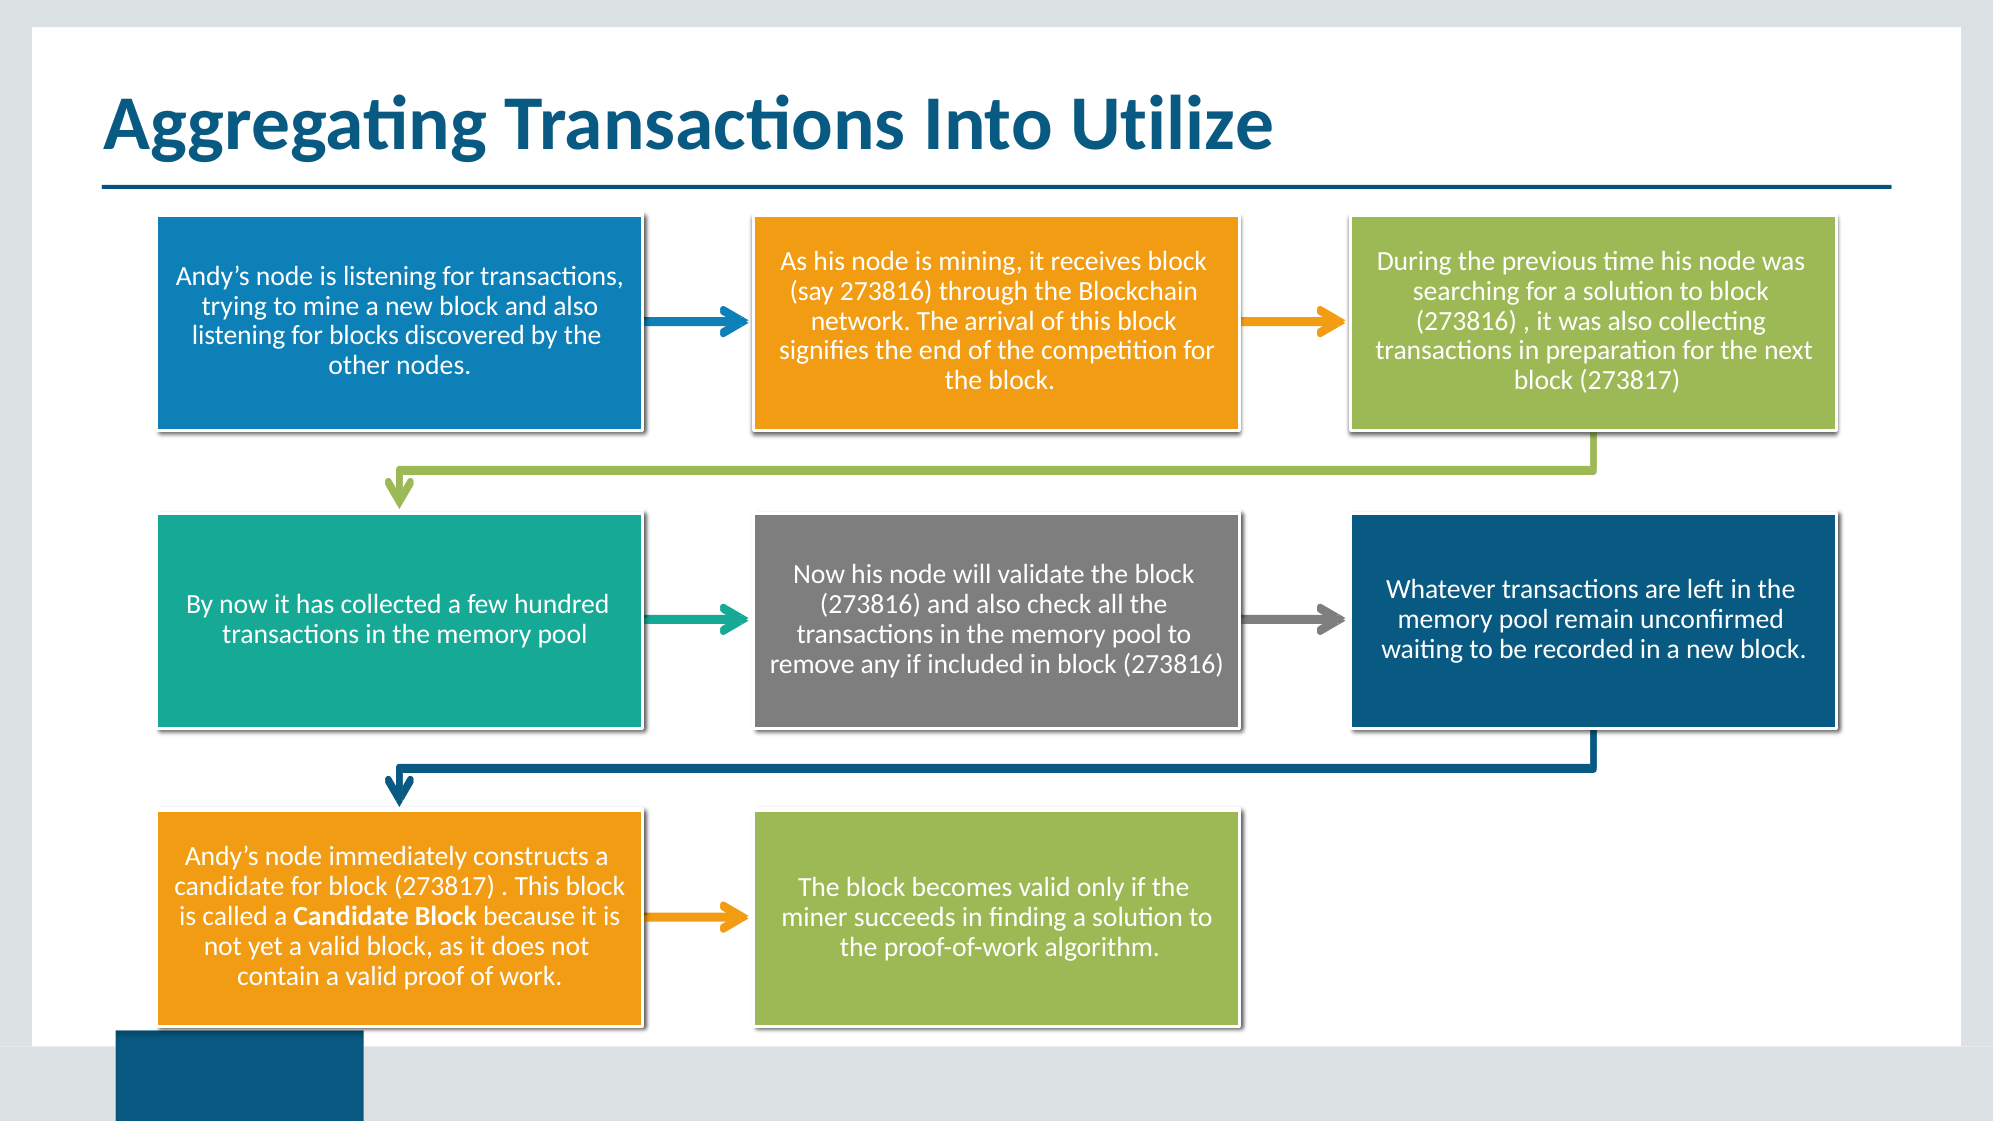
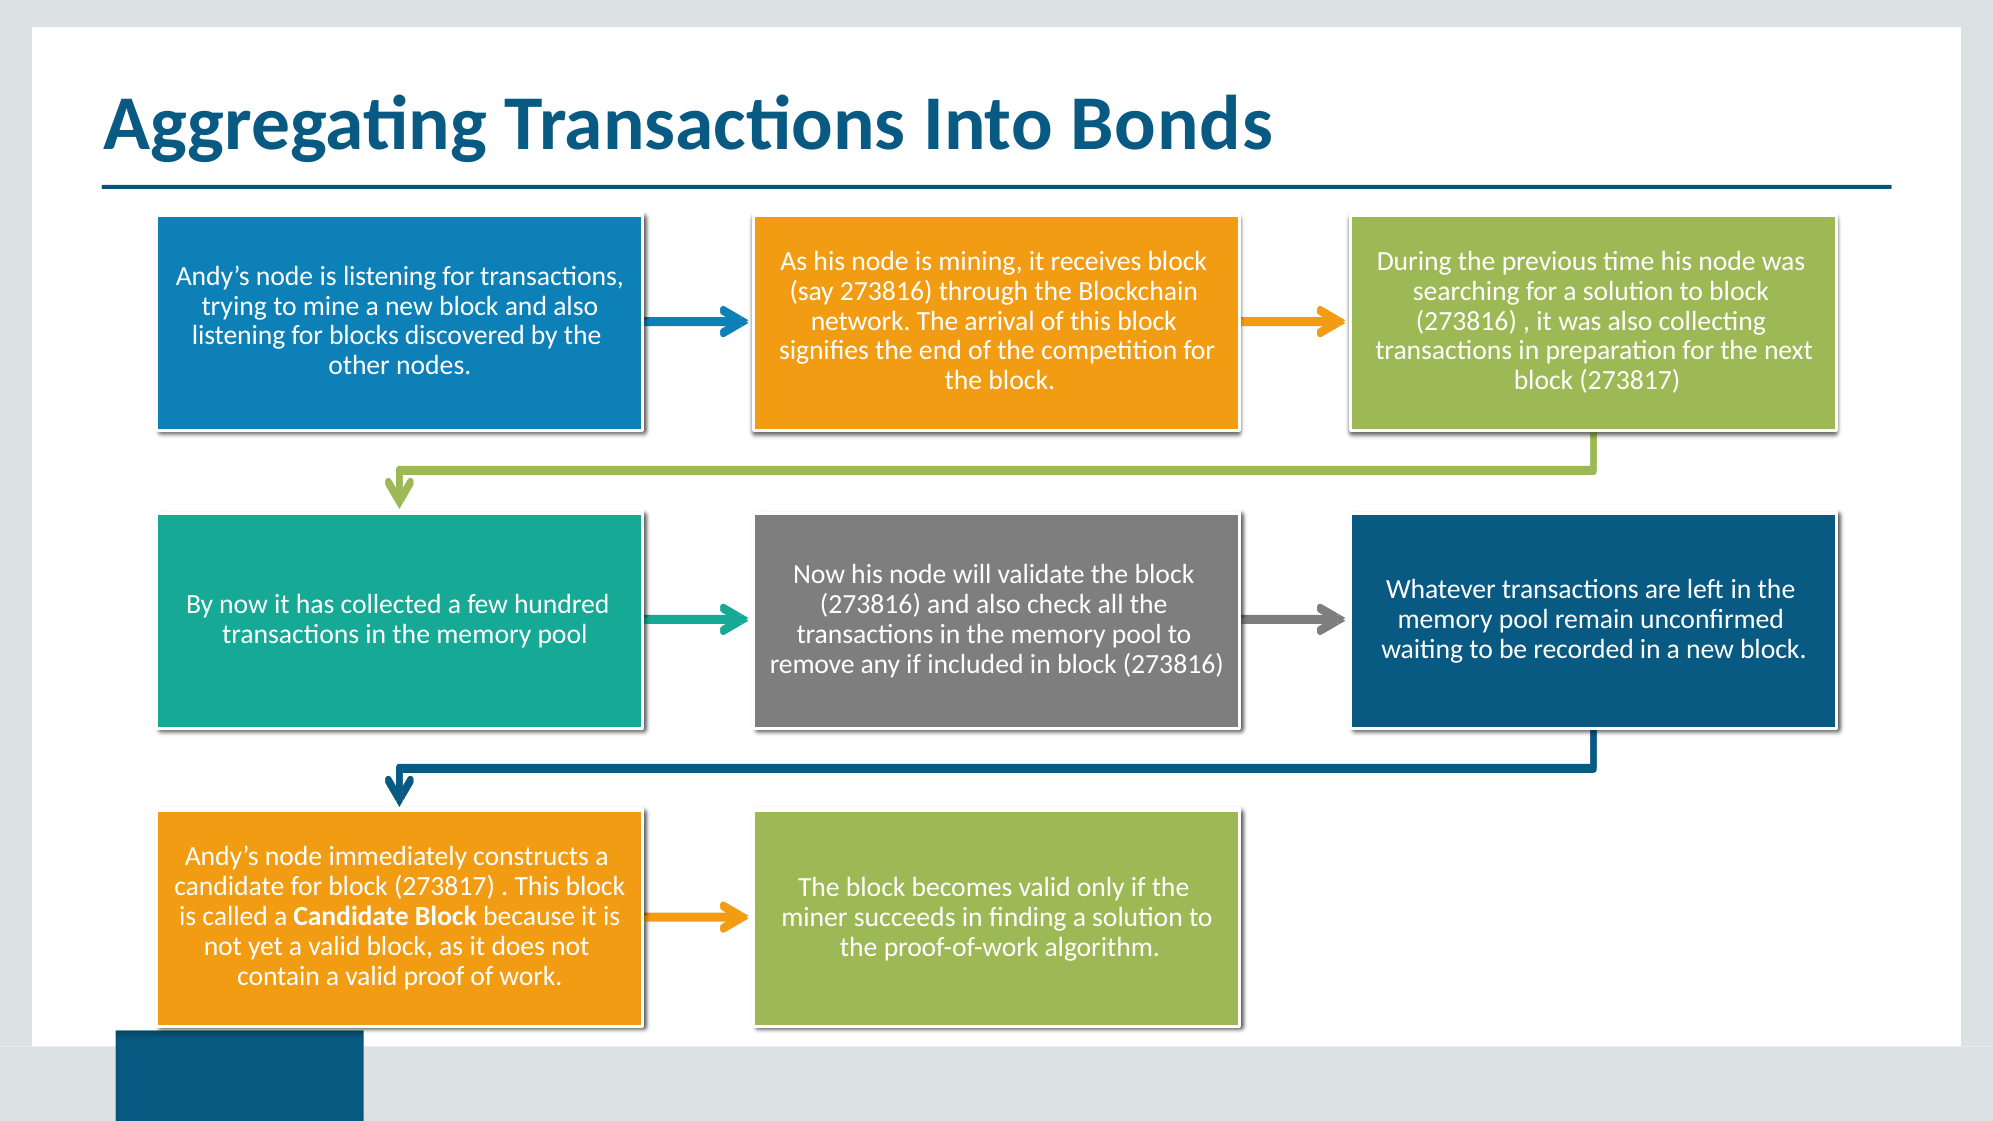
Utilize: Utilize -> Bonds (1172, 124)
